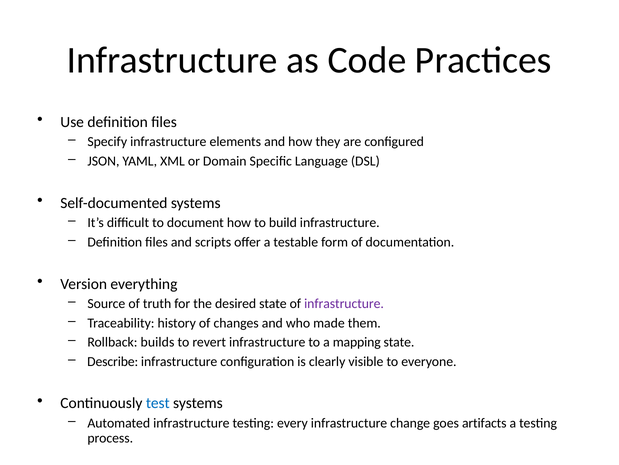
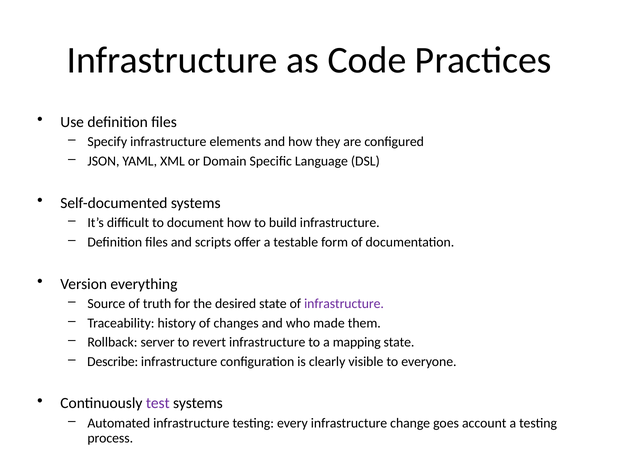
builds: builds -> server (158, 342)
test colour: blue -> purple (158, 403)
artifacts: artifacts -> account (484, 423)
